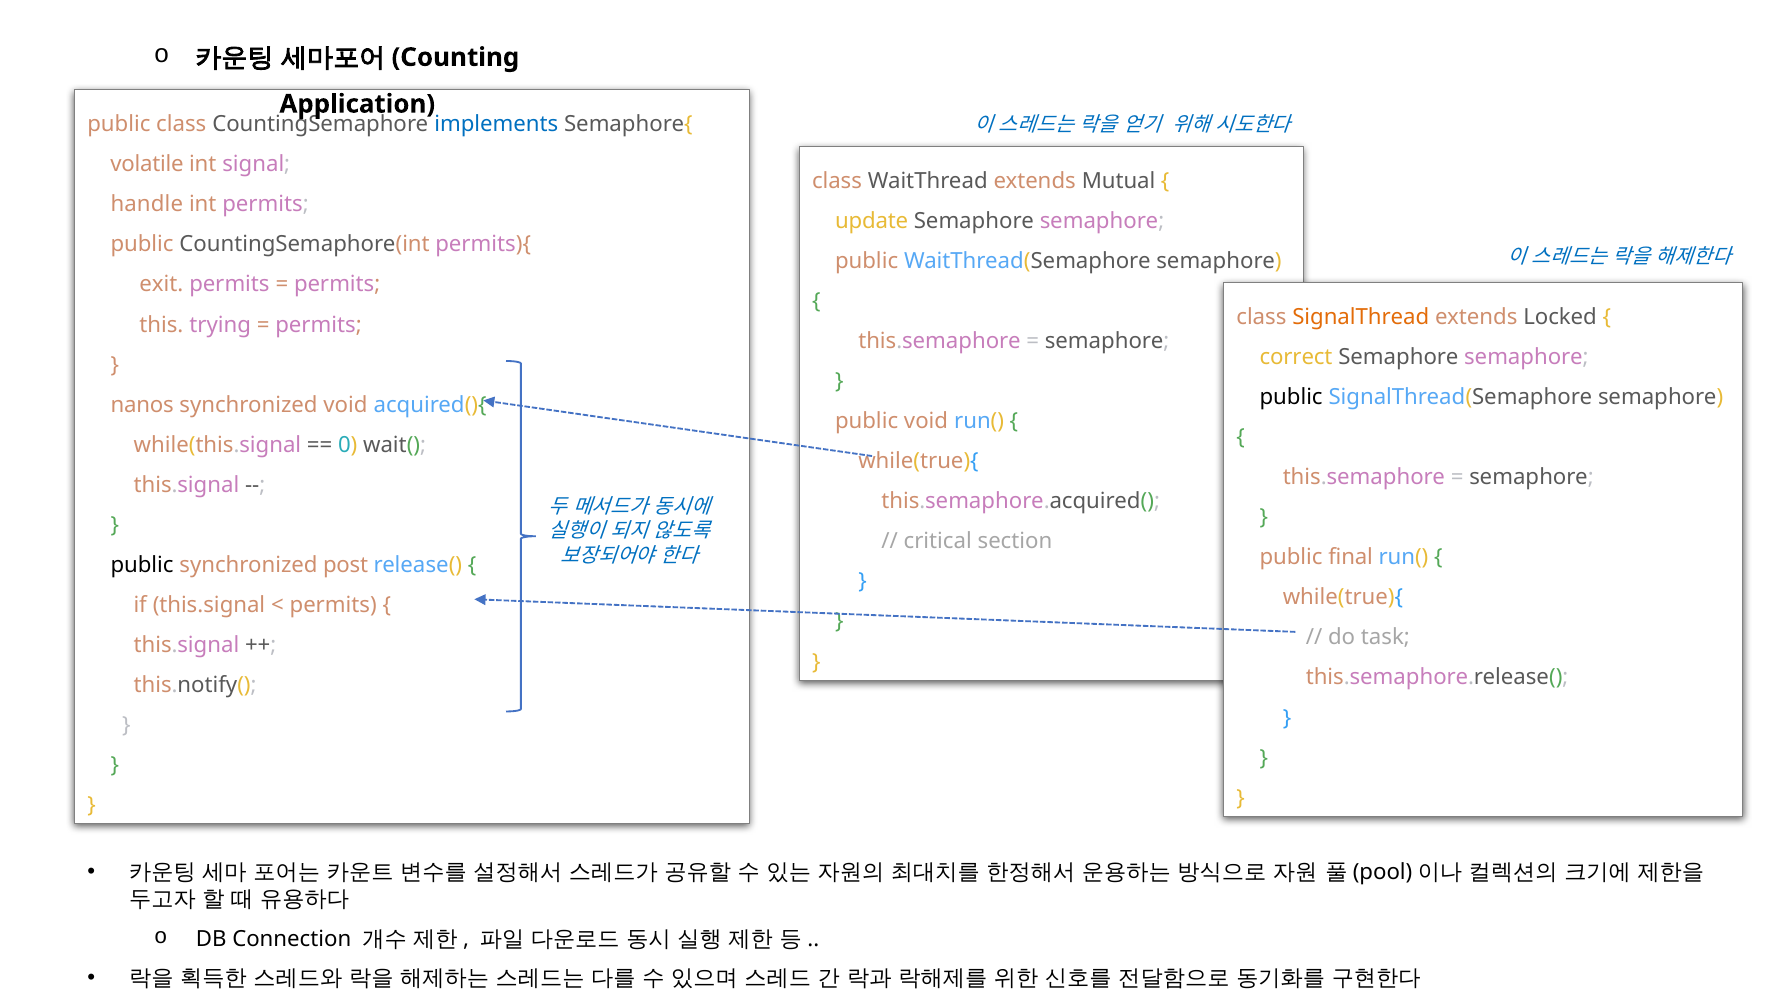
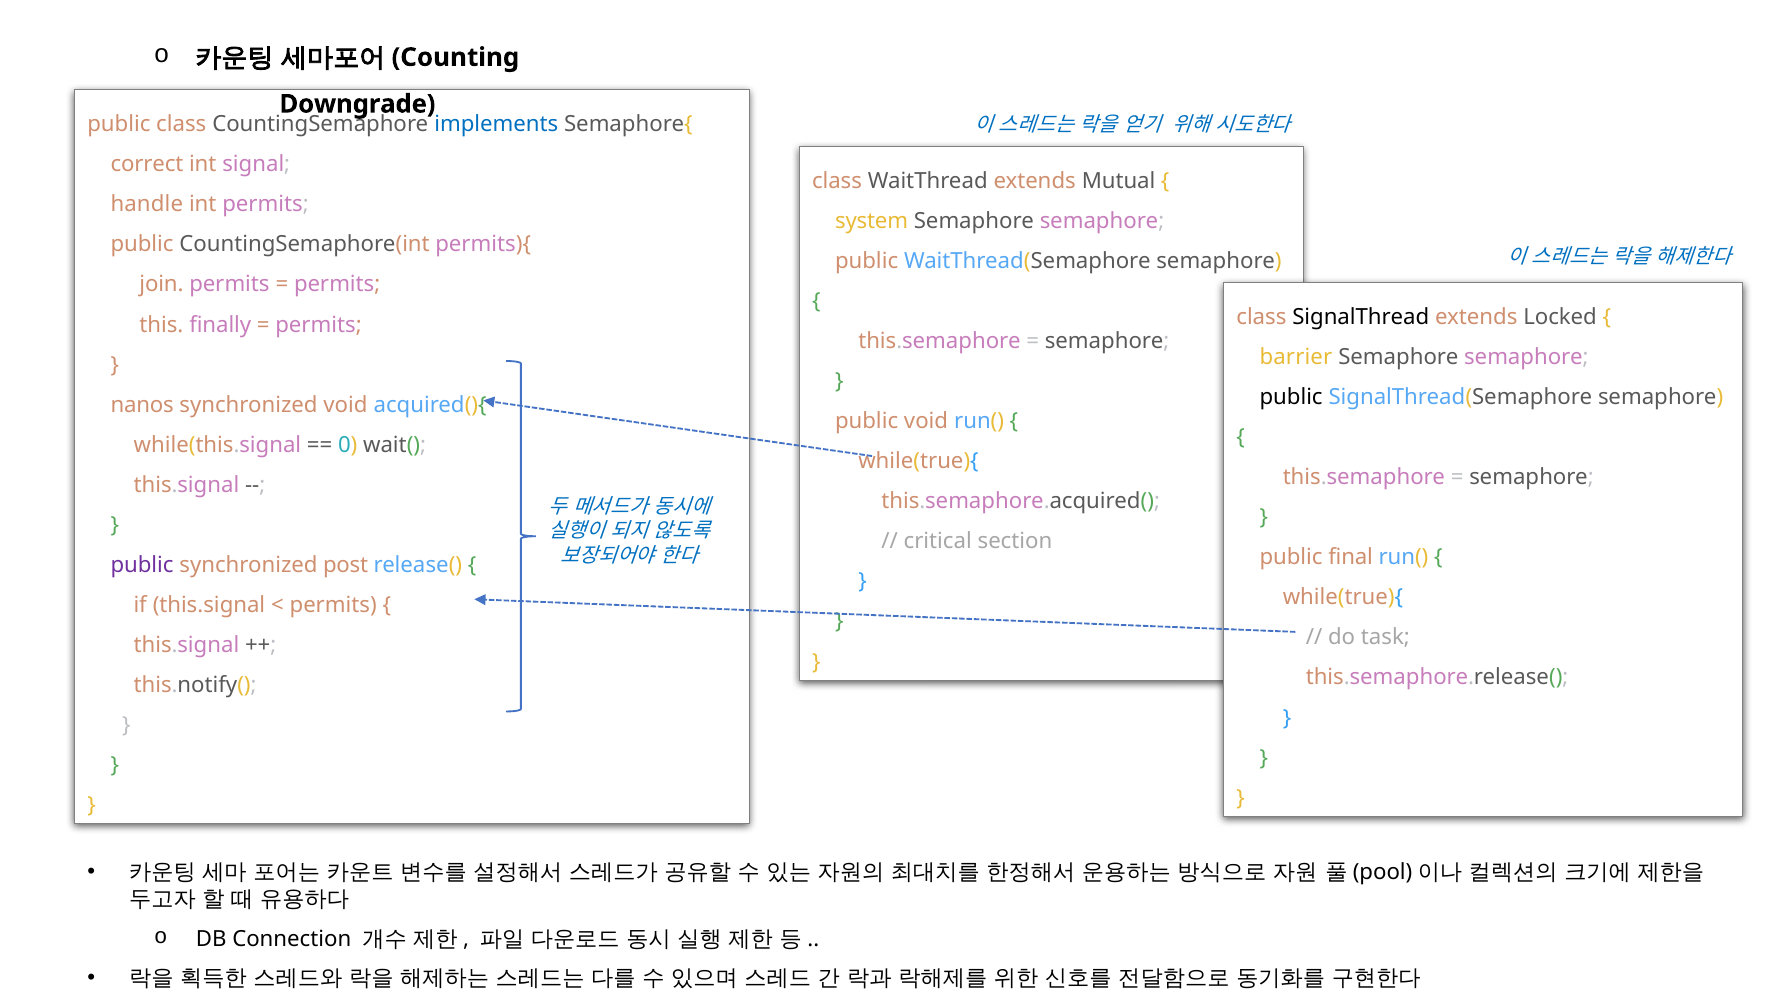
Application: Application -> Downgrade (357, 104)
volatile: volatile -> correct (147, 164)
update: update -> system (872, 221)
exit: exit -> join (161, 285)
SignalThread colour: orange -> black (1361, 317)
trying: trying -> finally (220, 325)
correct: correct -> barrier (1296, 357)
public colour: black -> purple (142, 565)
